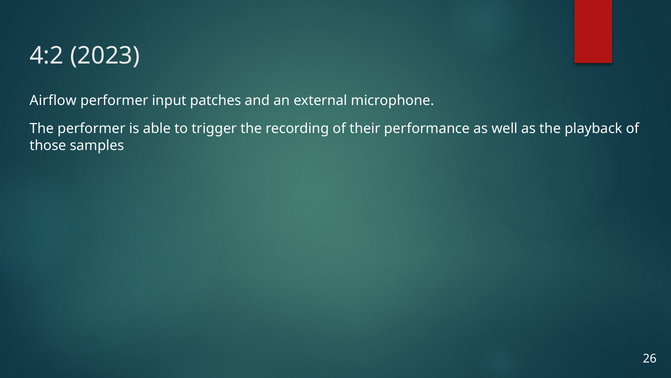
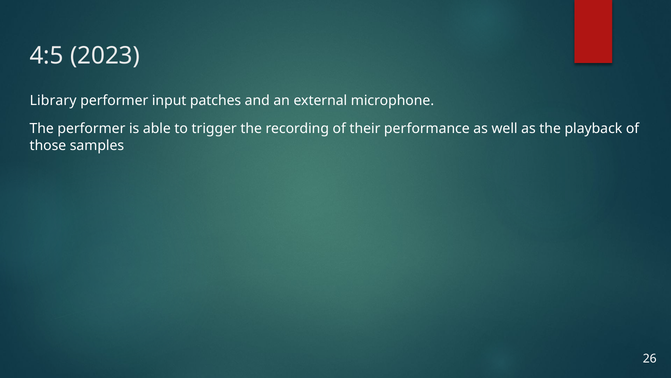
4:2: 4:2 -> 4:5 (47, 56)
Airflow: Airflow -> Library (53, 101)
